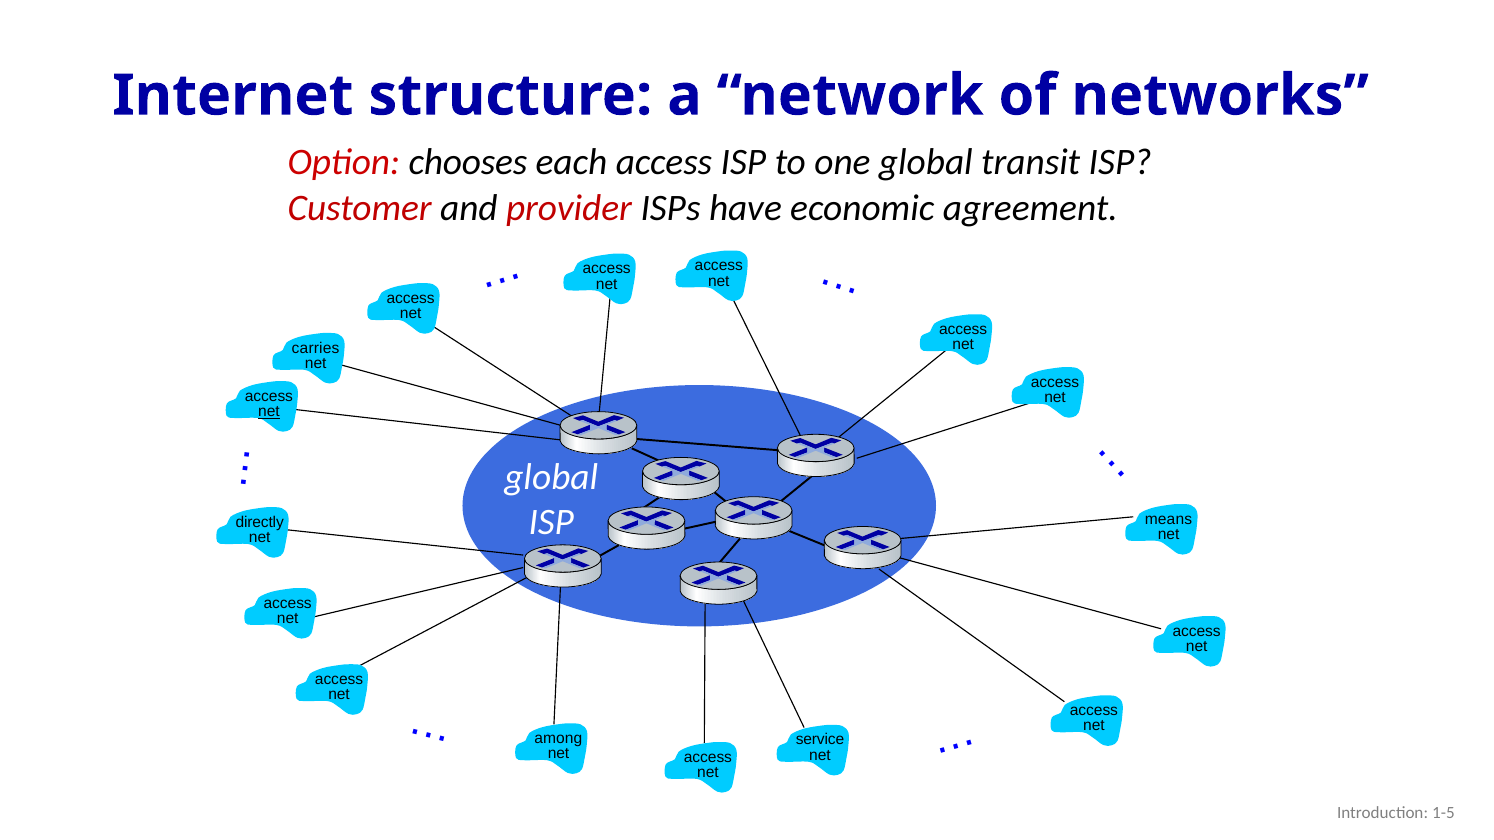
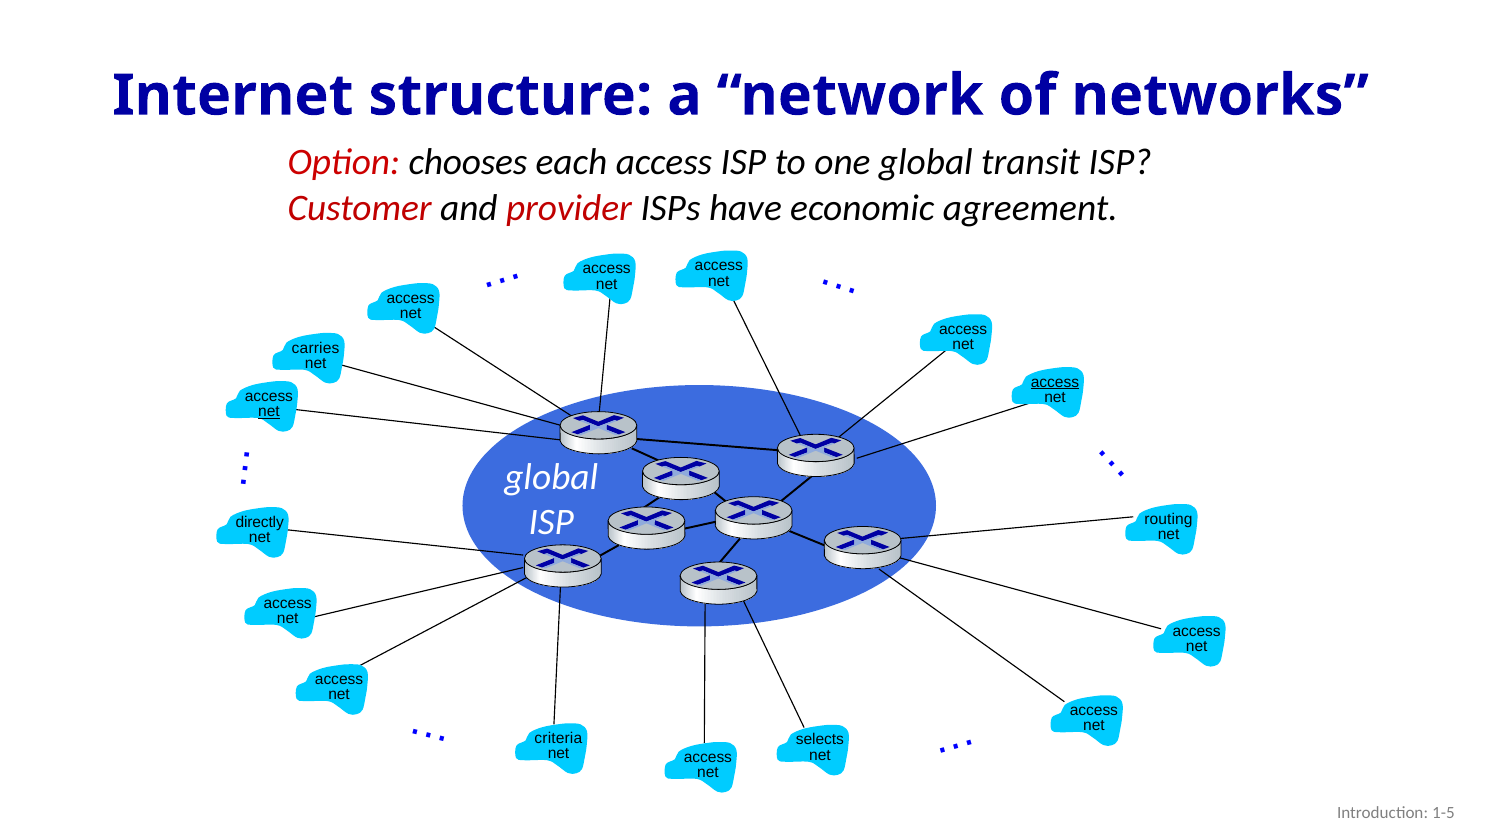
access underline: none -> present (1055, 382)
means: means -> routing (1169, 519)
among: among -> criteria (558, 739)
service: service -> selects (820, 740)
